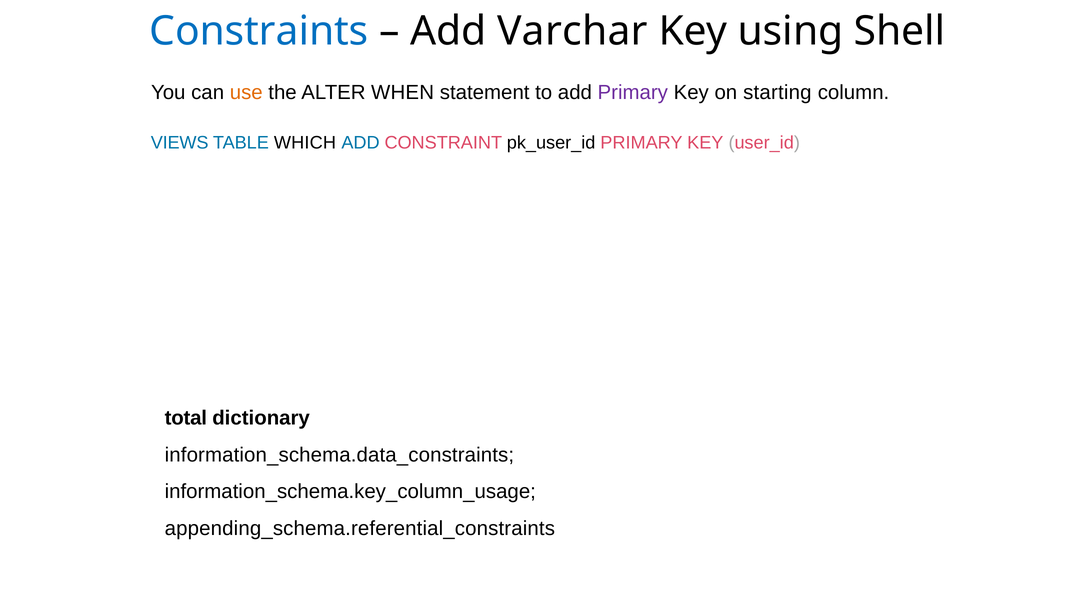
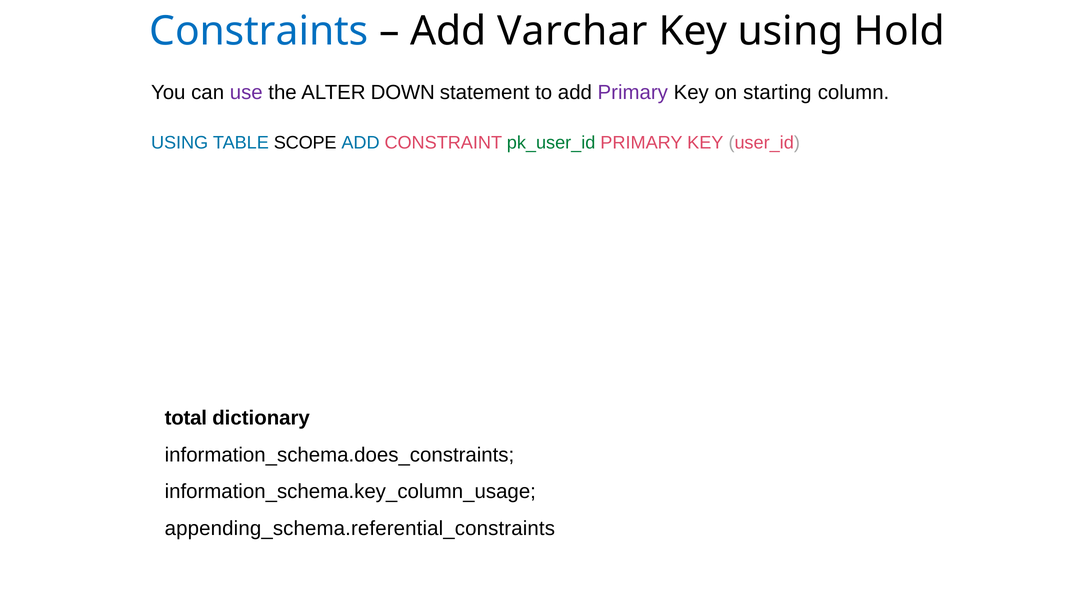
Shell: Shell -> Hold (900, 31)
use colour: orange -> purple (246, 93)
WHEN: WHEN -> DOWN (403, 93)
VIEWS: VIEWS -> USING (180, 143)
WHICH: WHICH -> SCOPE (305, 143)
pk_user_id colour: black -> green (551, 143)
information_schema.data_constraints: information_schema.data_constraints -> information_schema.does_constraints (339, 455)
